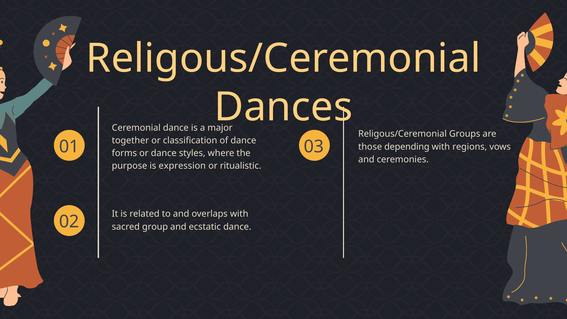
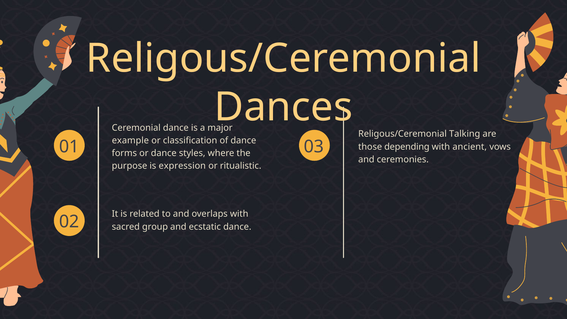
Groups: Groups -> Talking (465, 134)
together: together -> example (130, 140)
regions: regions -> ancient (470, 147)
